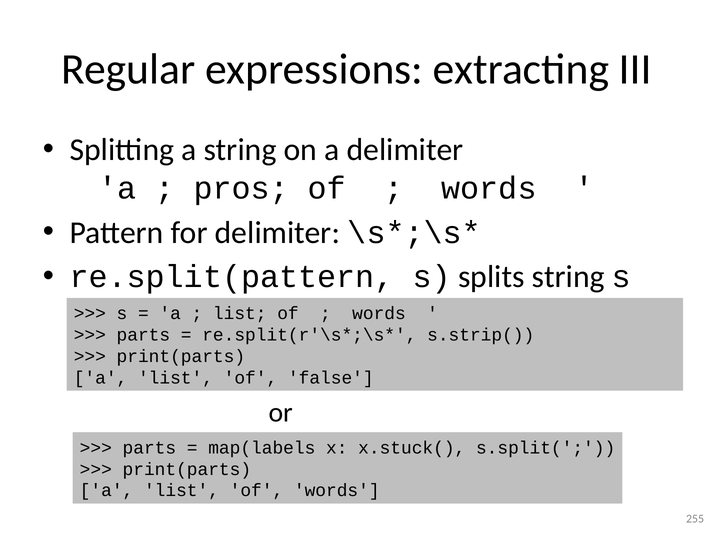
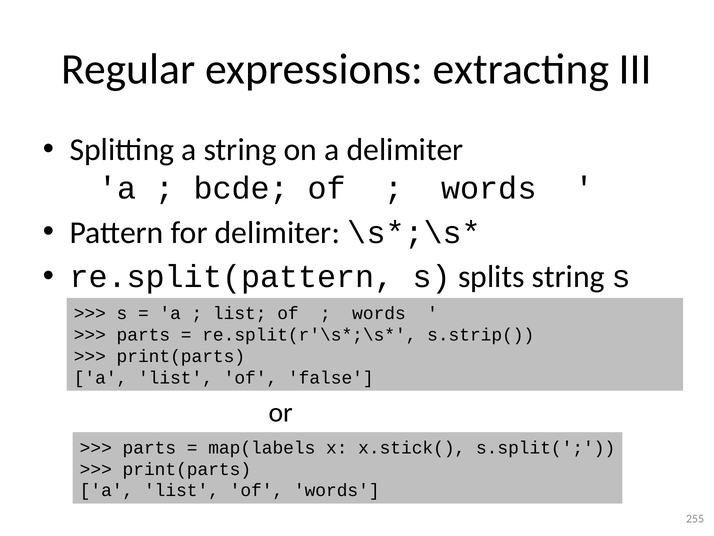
pros: pros -> bcde (241, 188)
x.stuck(: x.stuck( -> x.stick( (412, 447)
